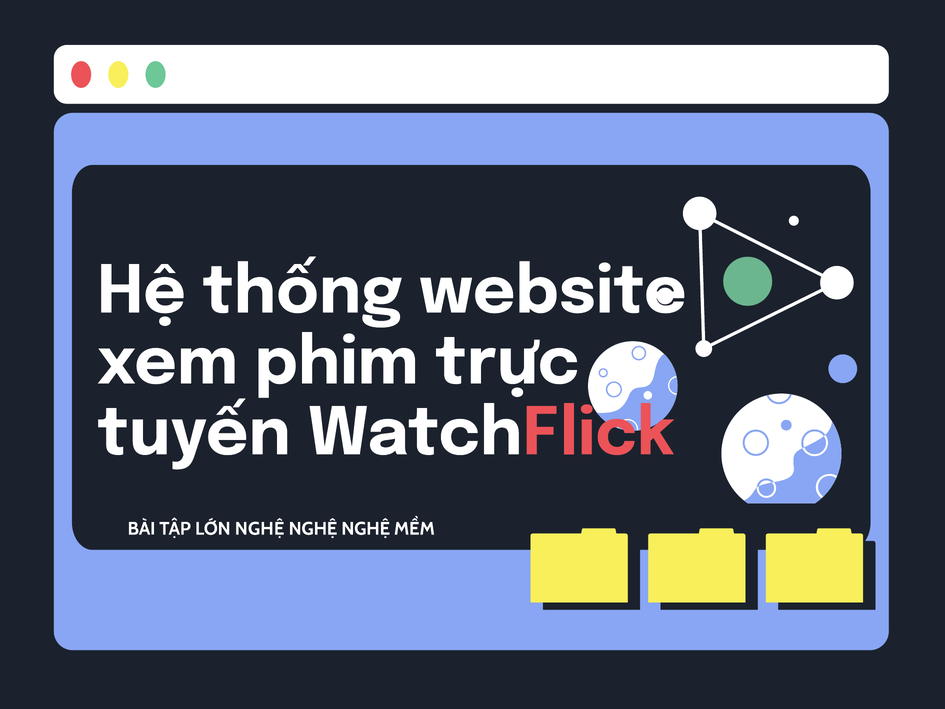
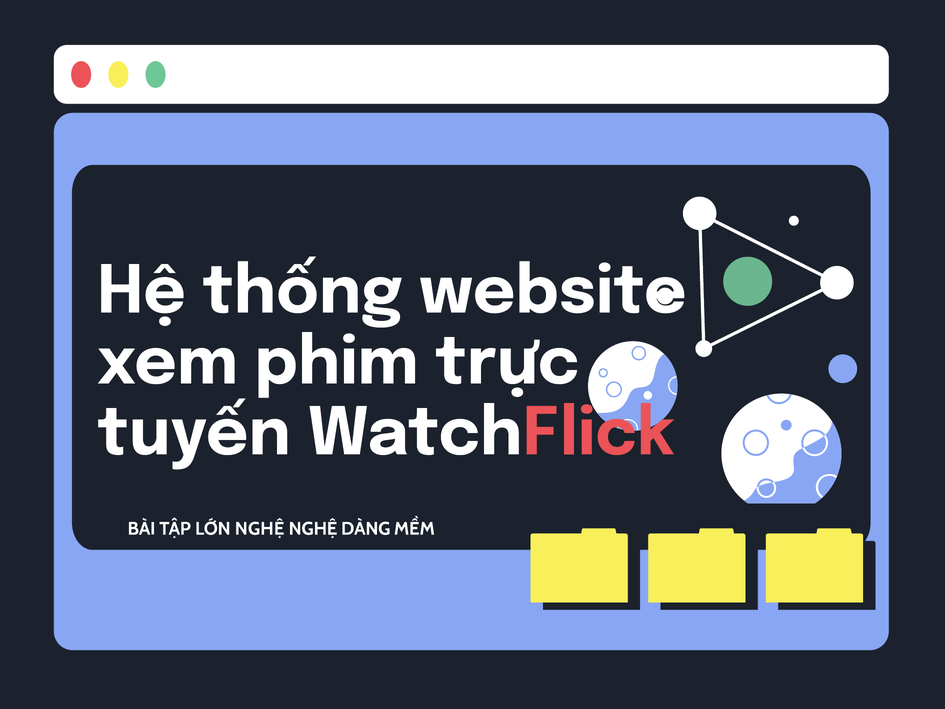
NGHỆ: NGHỆ -> DÀNG (366, 529)
